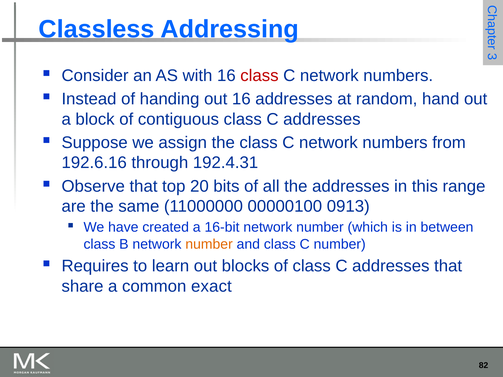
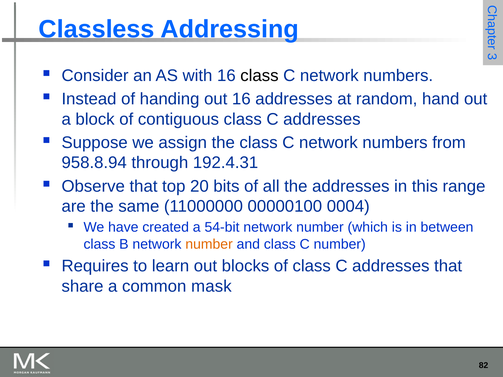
class colour: red -> black (259, 76)
192.6.16: 192.6.16 -> 958.8.94 (94, 163)
0913: 0913 -> 0004 (348, 206)
16-bit: 16-bit -> 54-bit (222, 227)
exact: exact -> mask (211, 286)
